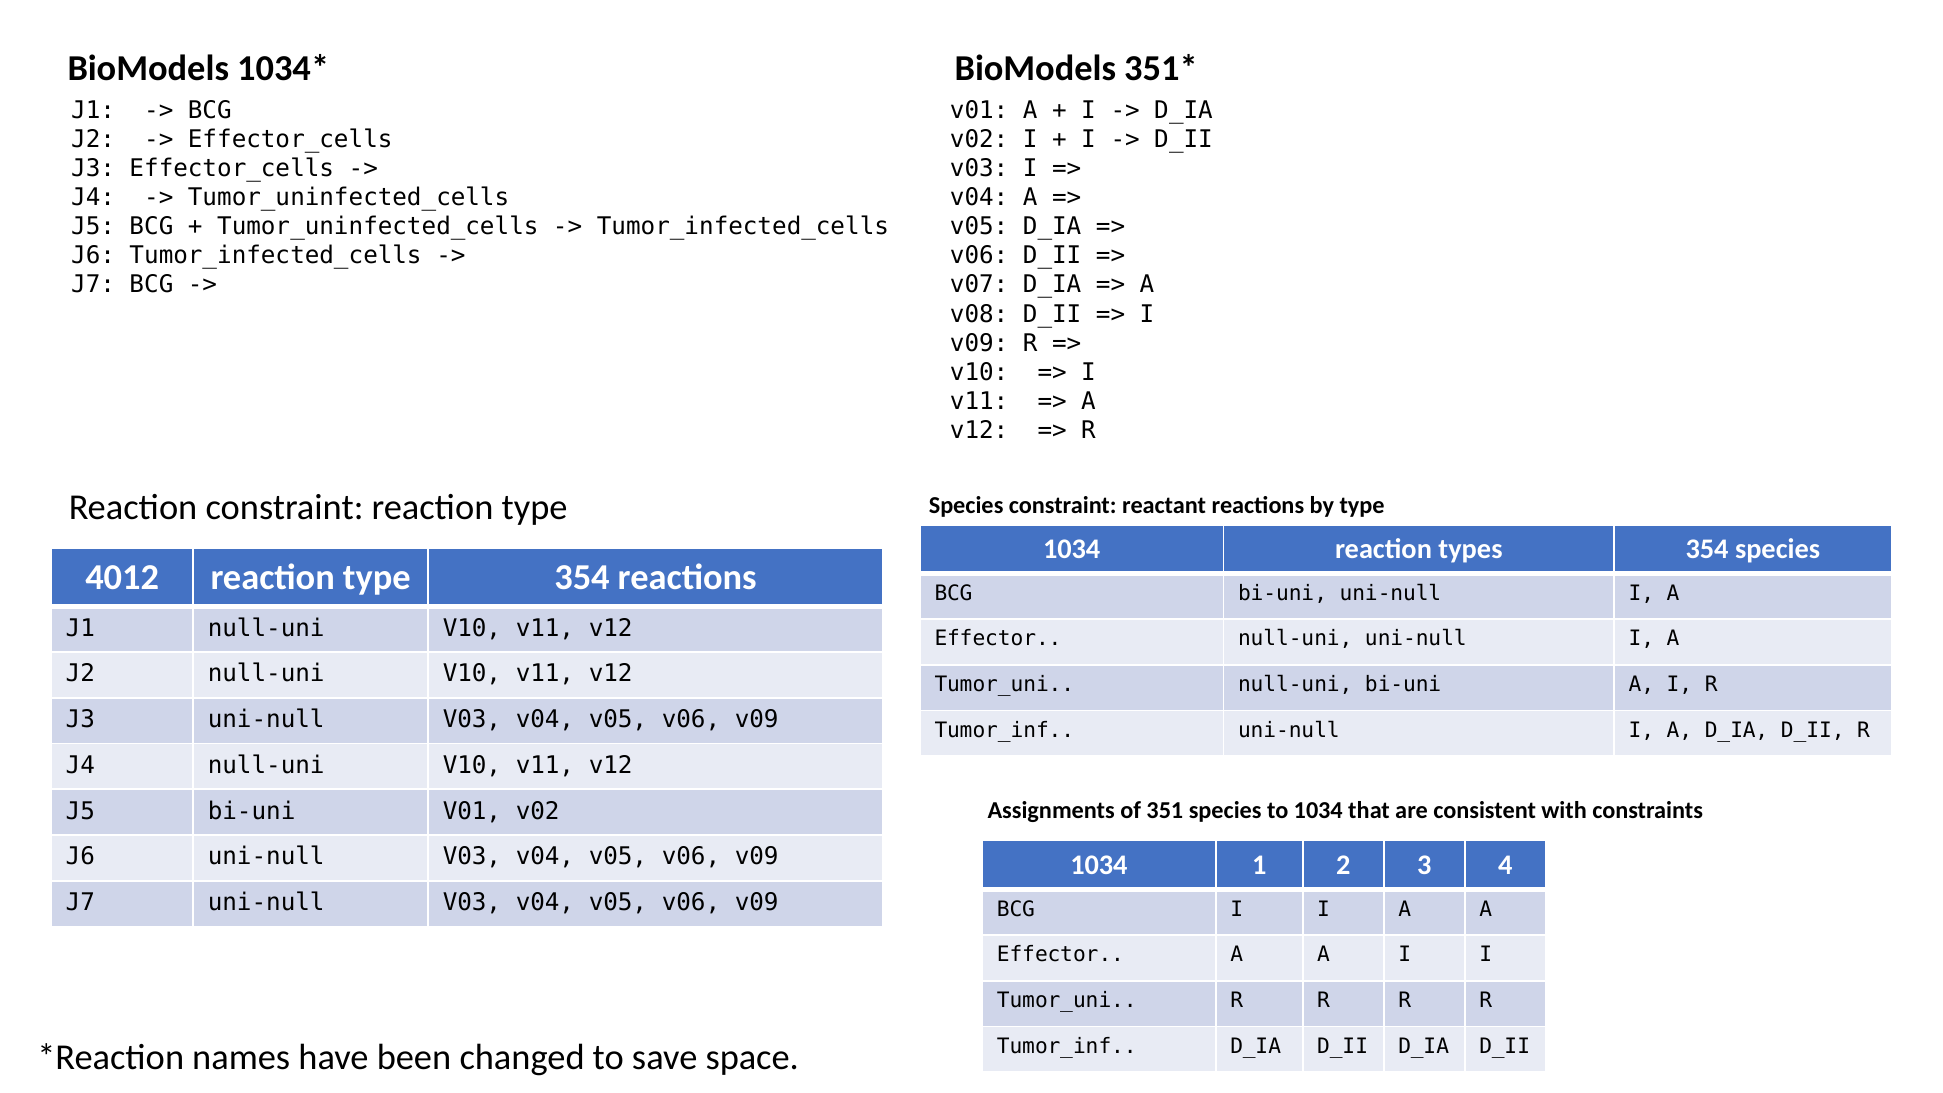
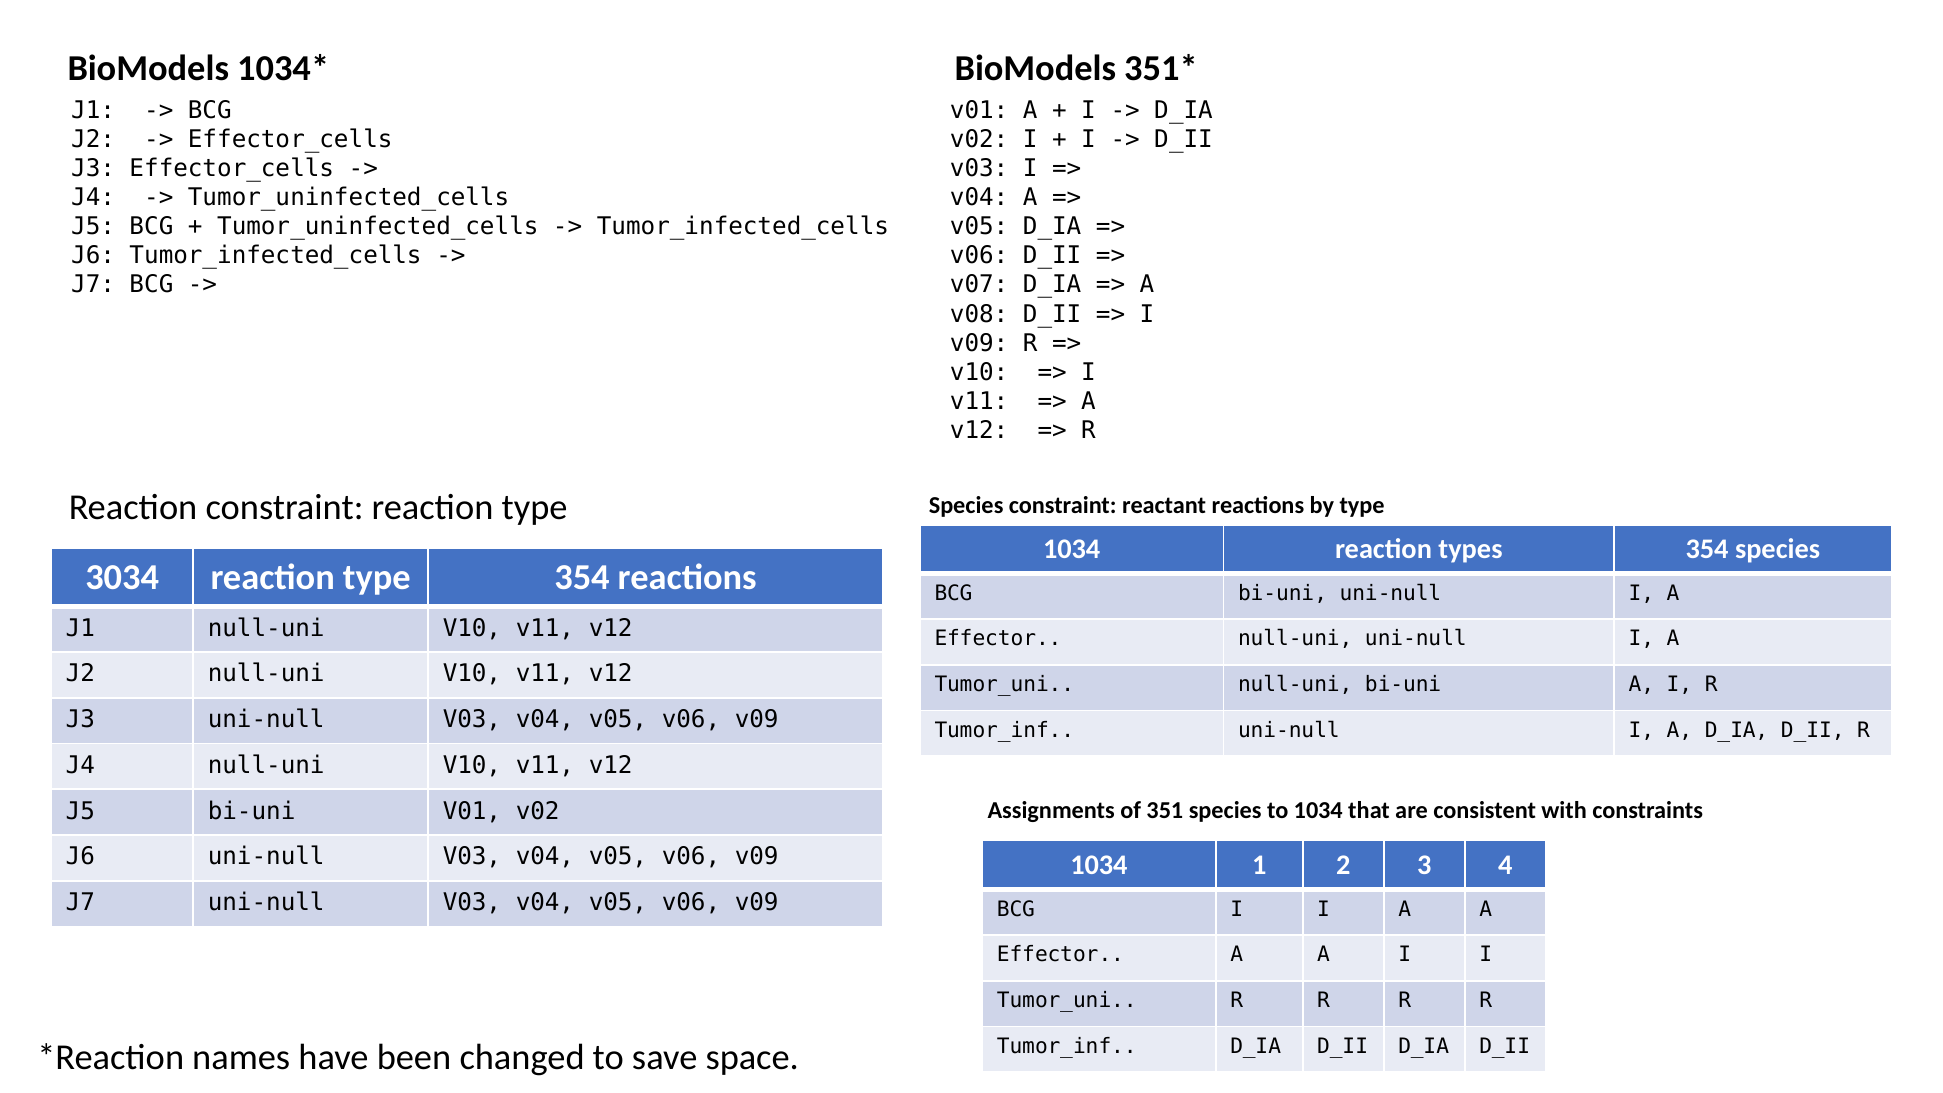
4012: 4012 -> 3034 (122, 578)
